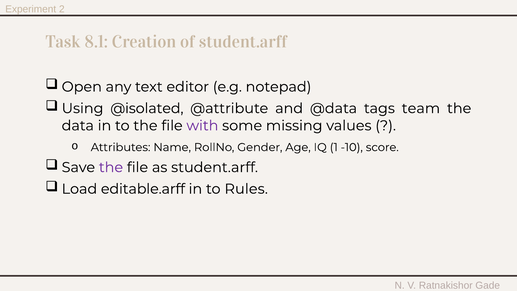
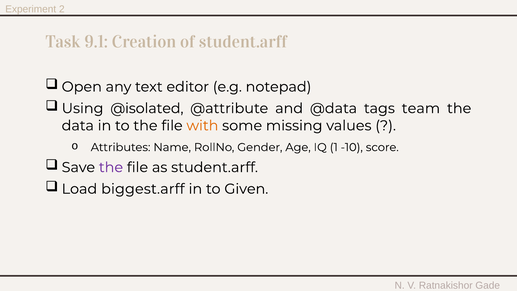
8.1: 8.1 -> 9.1 (96, 42)
with colour: purple -> orange (202, 126)
editable.arff: editable.arff -> biggest.arff (143, 189)
Rules: Rules -> Given (246, 189)
